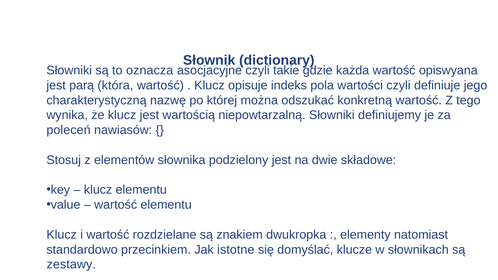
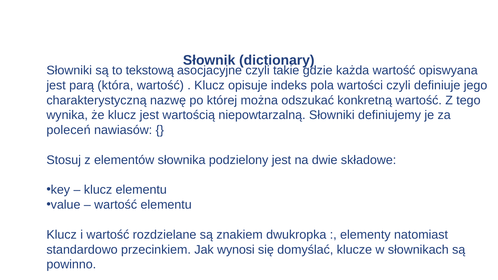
oznacza: oznacza -> tekstową (150, 70)
istotne: istotne -> wynosi (236, 250)
zestawy: zestawy -> powinno (71, 265)
